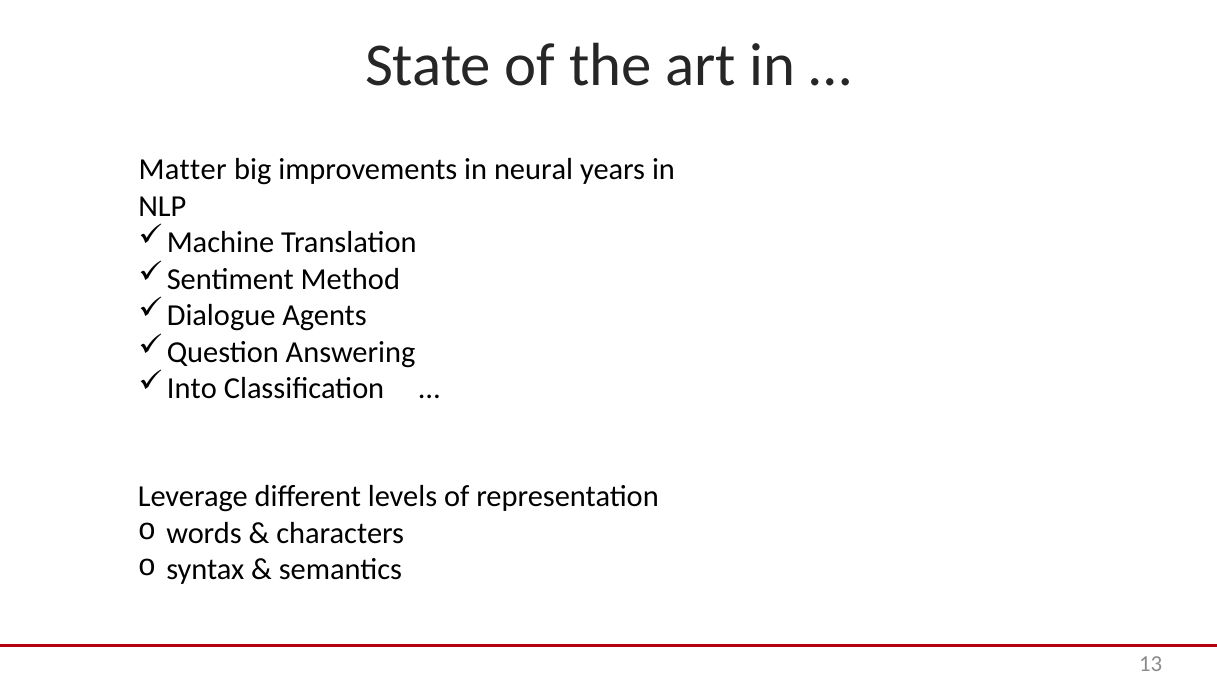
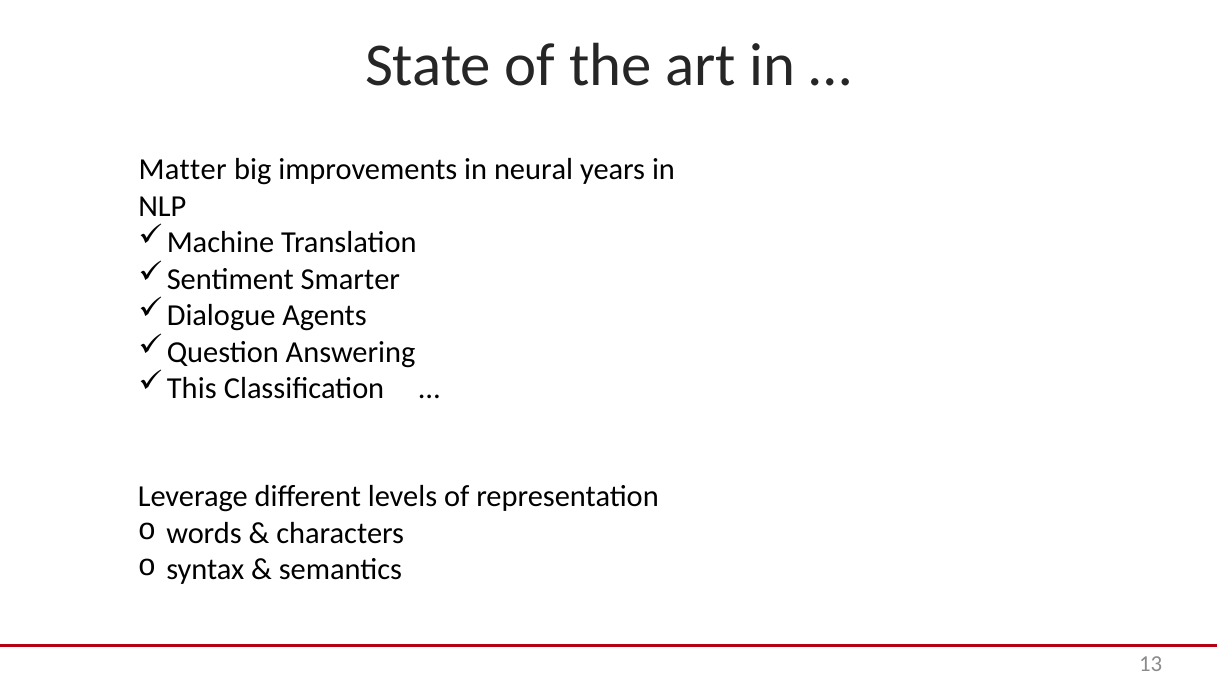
Method: Method -> Smarter (350, 279)
Into: Into -> This (192, 388)
